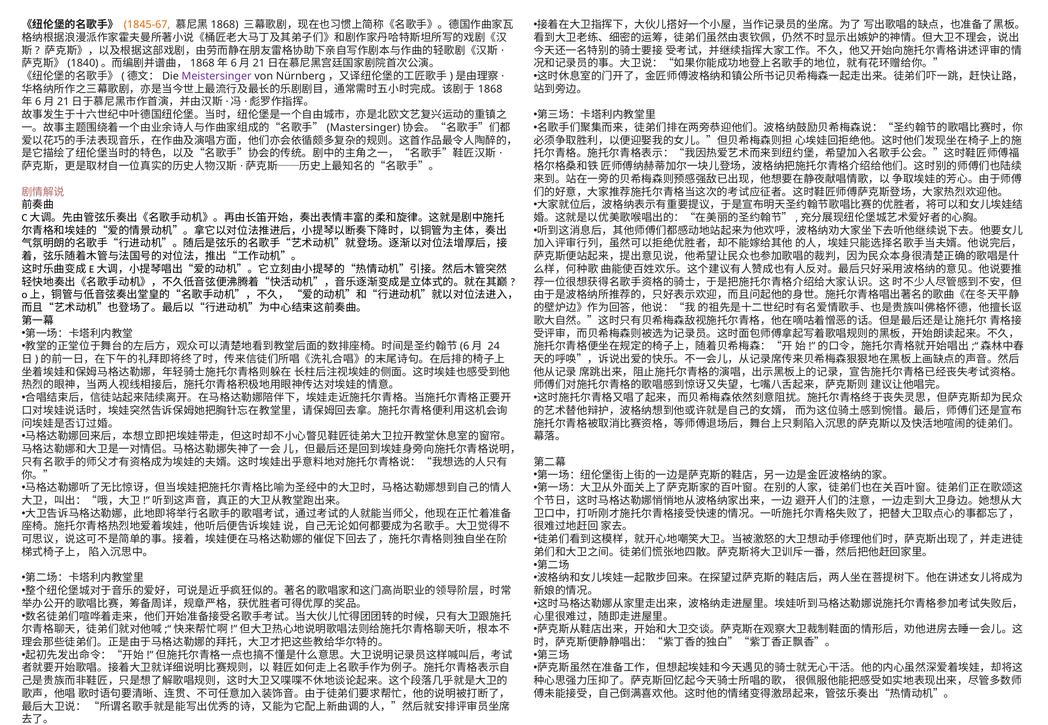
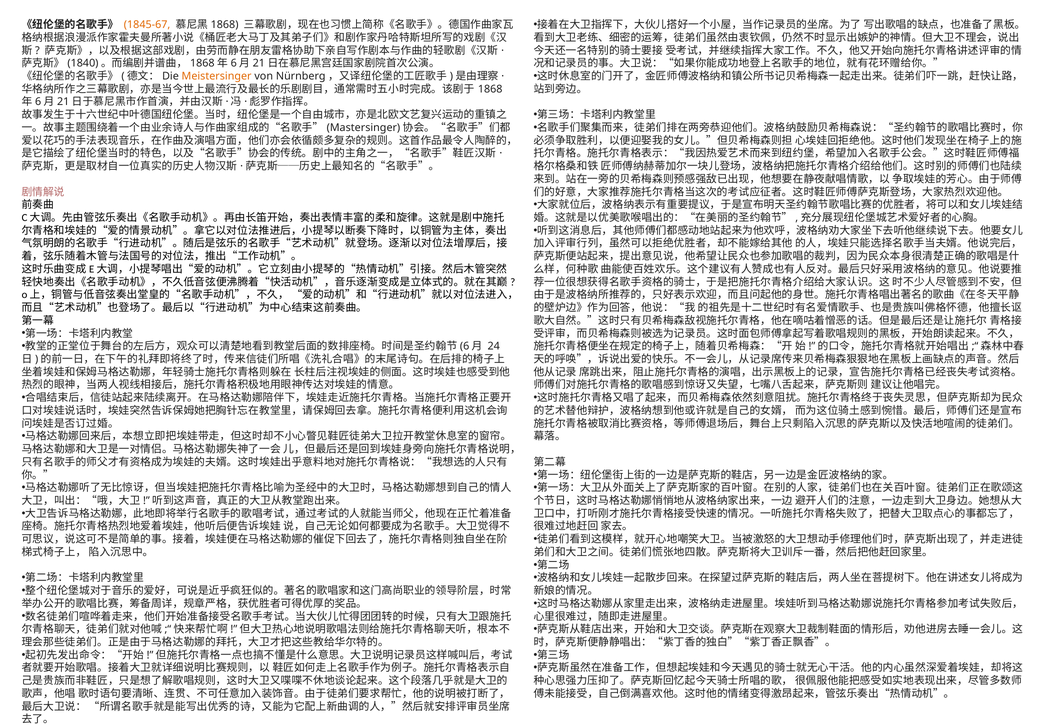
Meistersinger colour: purple -> orange (217, 76)
